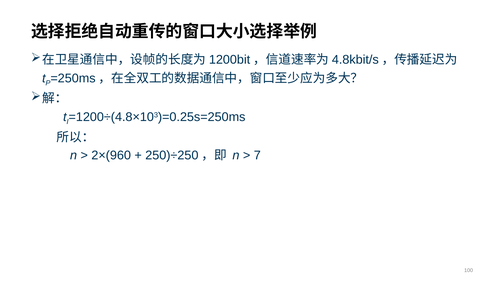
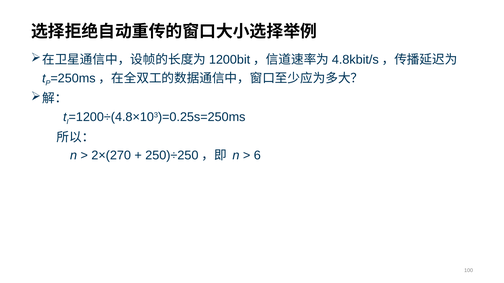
2×(960: 2×(960 -> 2×(270 (111, 156)
7: 7 -> 6 (257, 156)
